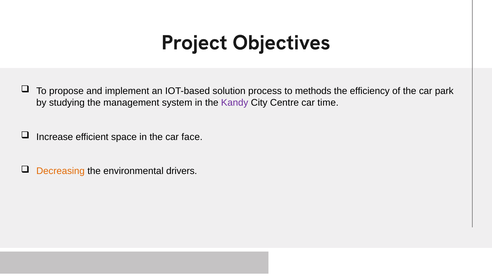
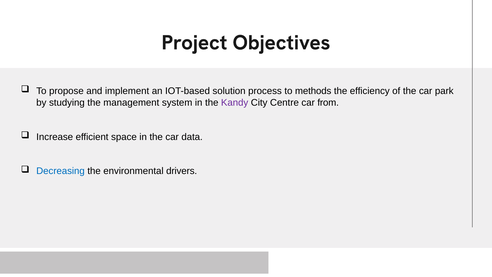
time: time -> from (328, 102)
face: face -> data (192, 137)
Decreasing colour: orange -> blue (61, 171)
